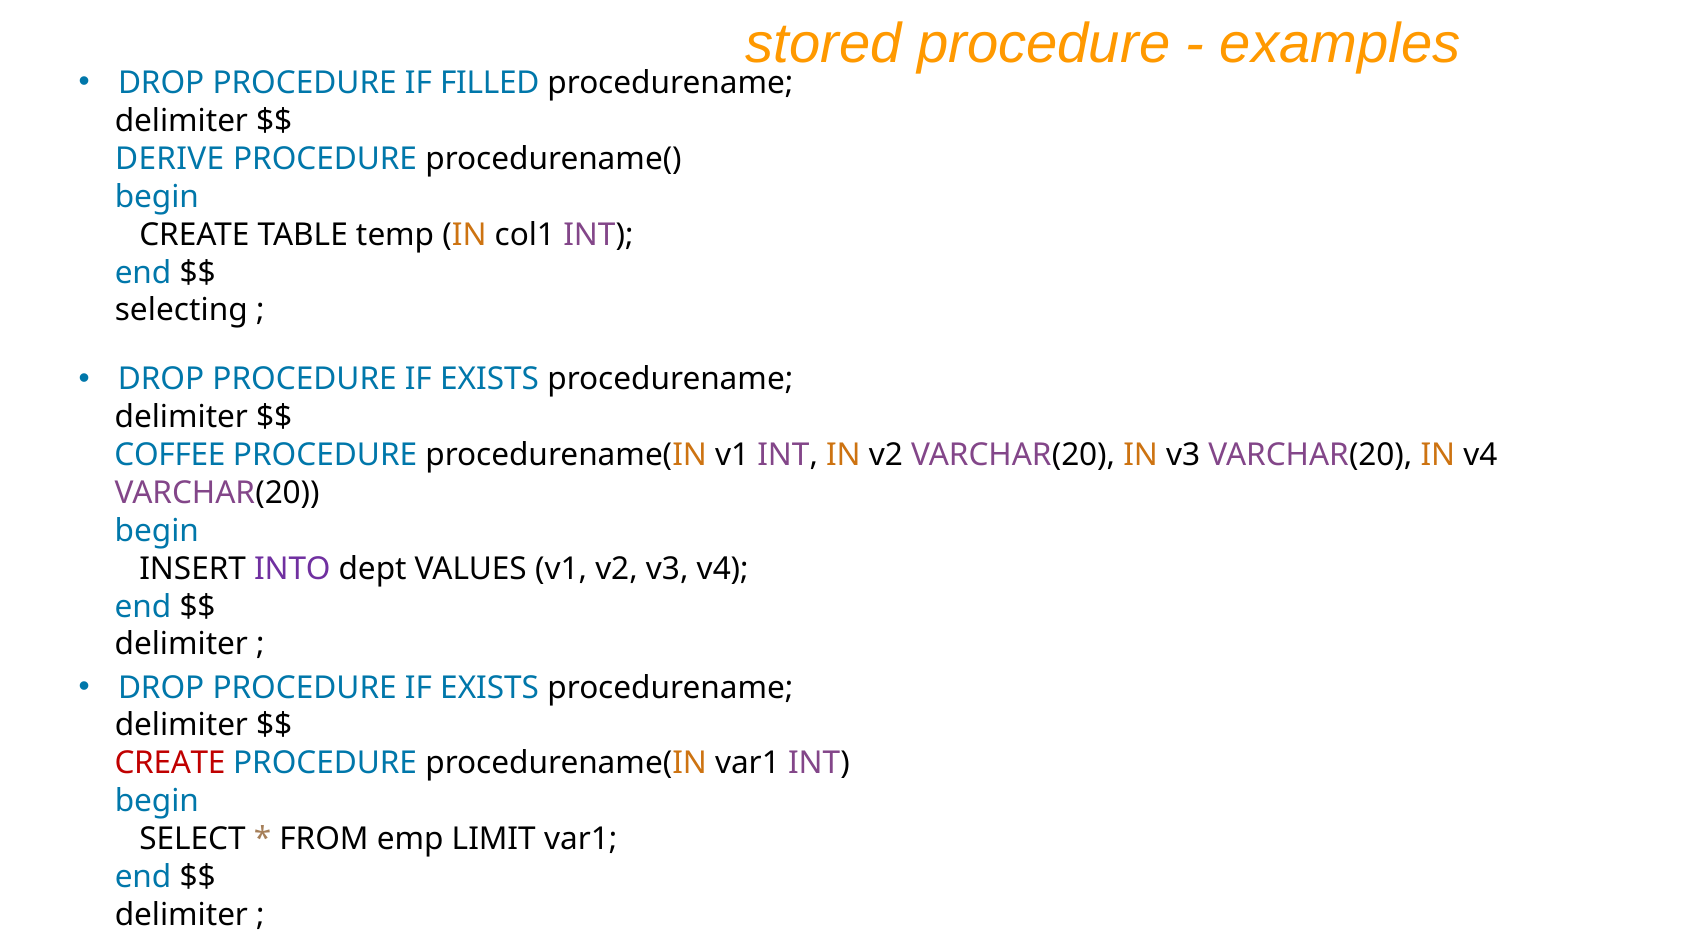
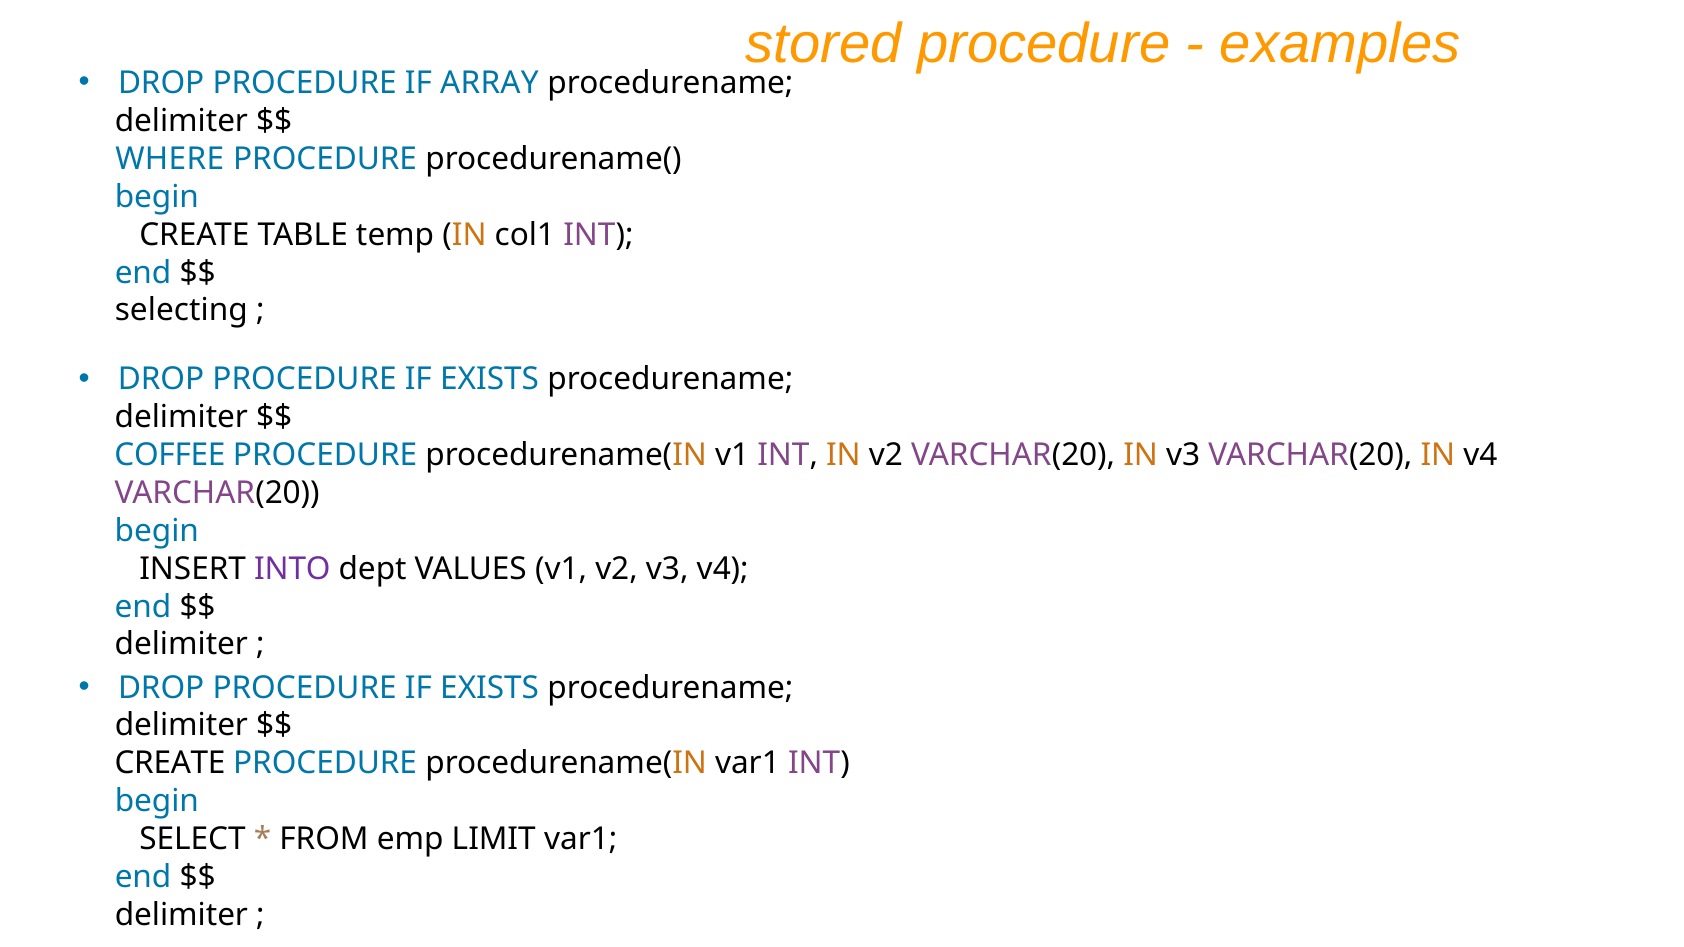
FILLED: FILLED -> ARRAY (489, 83)
DERIVE: DERIVE -> WHERE (170, 159)
CREATE colour: red -> black (170, 764)
